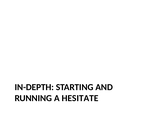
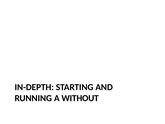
HESITATE: HESITATE -> WITHOUT (80, 98)
